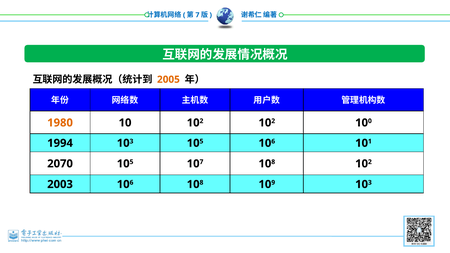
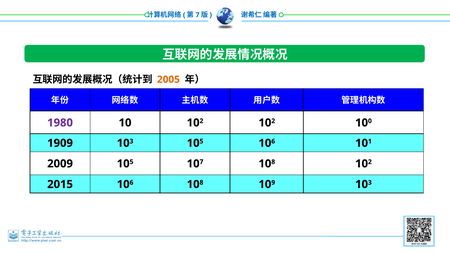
1980 colour: orange -> purple (60, 123)
1994: 1994 -> 1909 (60, 143)
2070: 2070 -> 2009 (60, 164)
2003: 2003 -> 2015 (60, 184)
